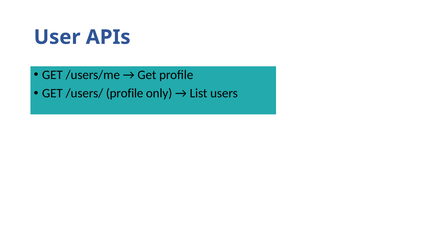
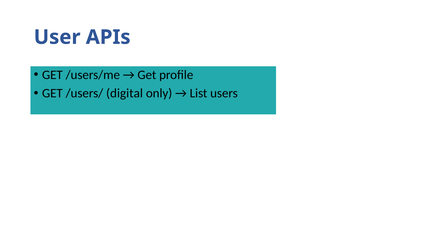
/users/ profile: profile -> digital (125, 93)
